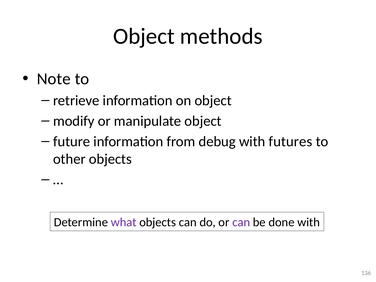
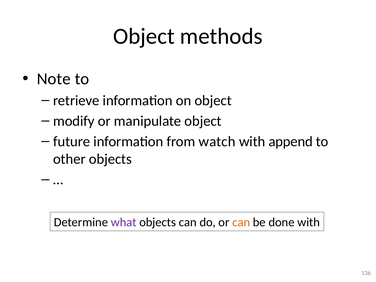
debug: debug -> watch (217, 141)
futures: futures -> append (291, 141)
can colour: purple -> orange (241, 222)
